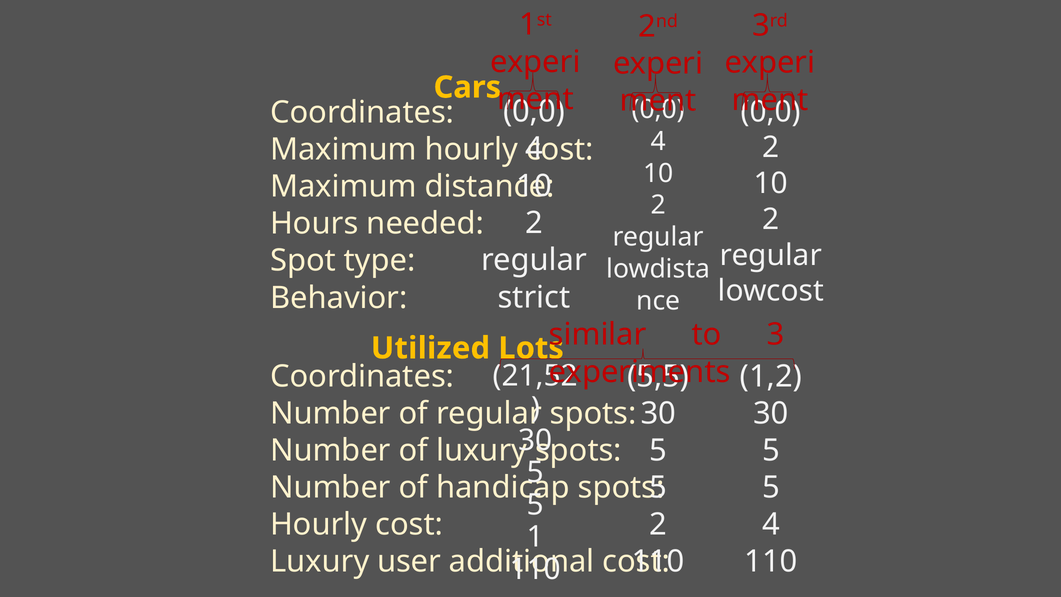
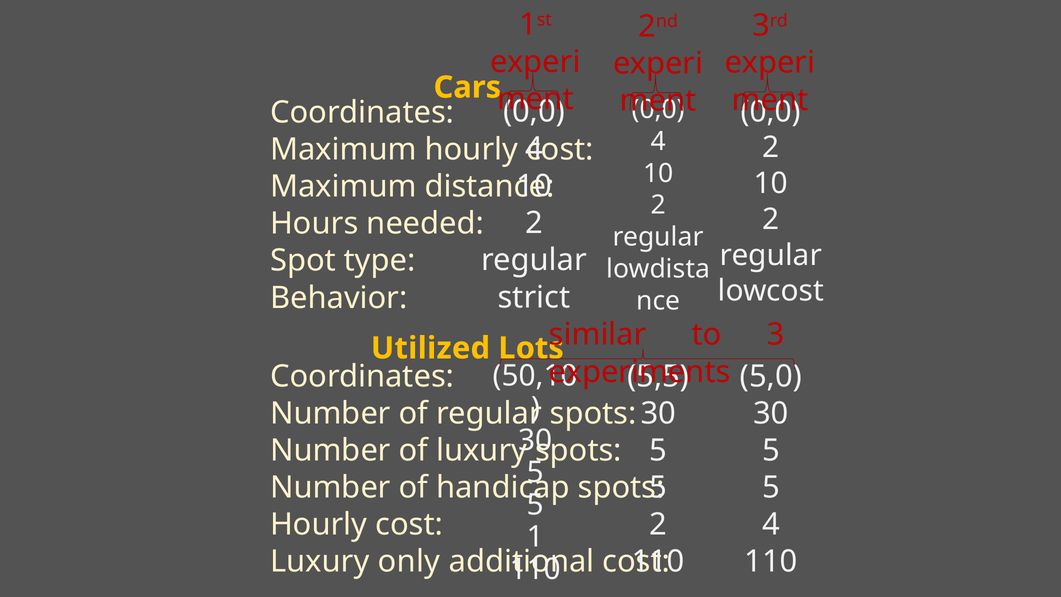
21,52: 21,52 -> 50,10 (535, 376)
1,2: 1,2 -> 5,0 (771, 376)
user: user -> only (409, 562)
